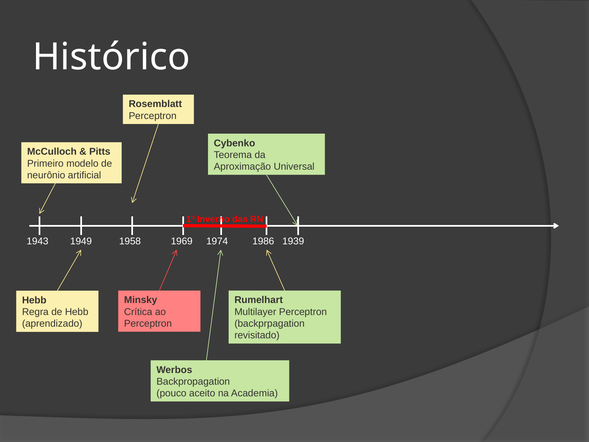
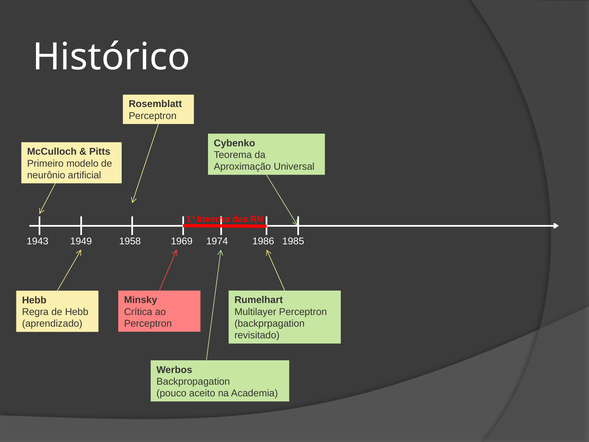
1939: 1939 -> 1985 (293, 241)
